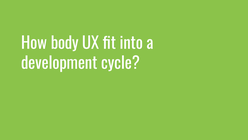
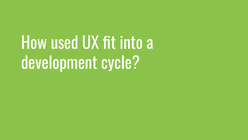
body: body -> used (65, 43)
